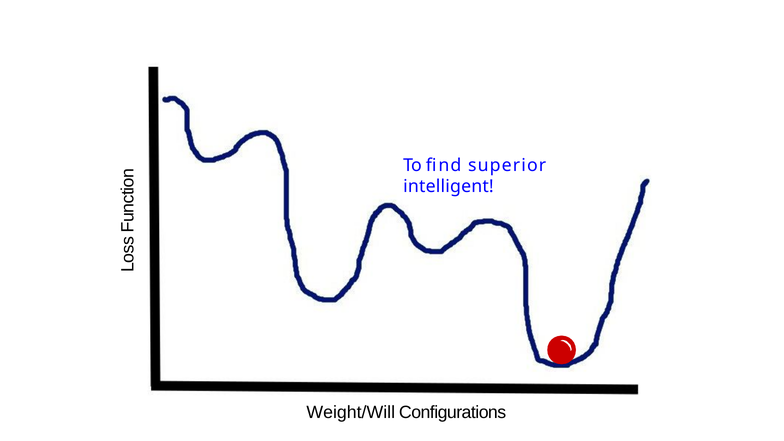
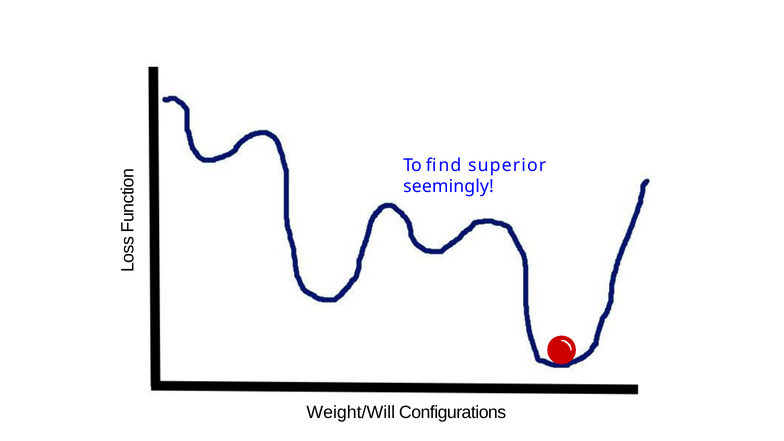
intelligent: intelligent -> seemingly (449, 186)
